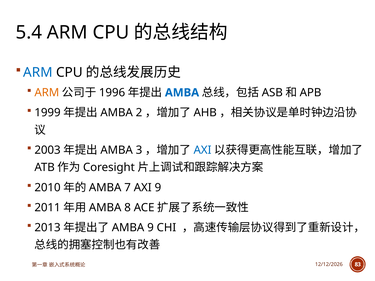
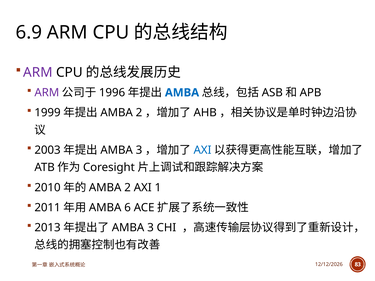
5.4: 5.4 -> 6.9 (29, 33)
ARM colour: blue -> purple (38, 72)
ARM colour: orange -> purple (47, 93)
7: 7 -> 2 (128, 188)
AXI 9: 9 -> 1 (158, 188)
8: 8 -> 6 (128, 208)
9: 9 -> 3 (150, 228)
